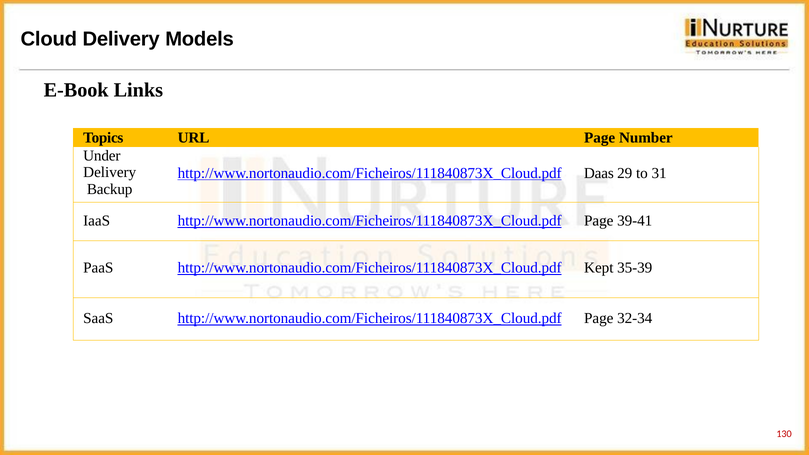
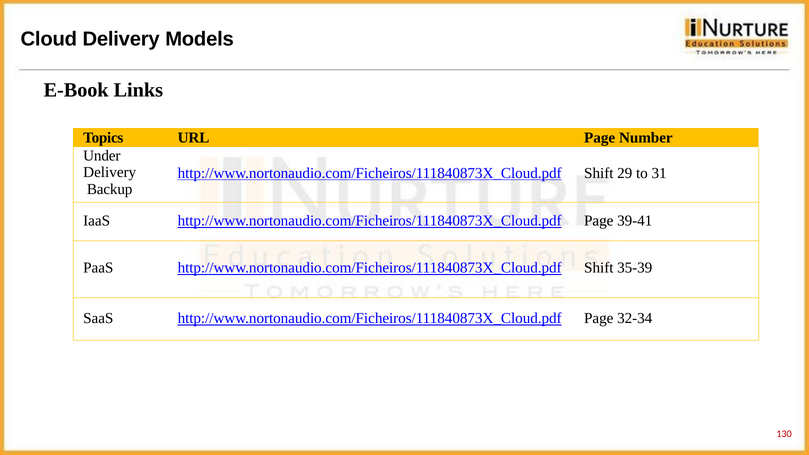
Daas: Daas -> Shift (599, 173)
Kept: Kept -> Shift (599, 268)
